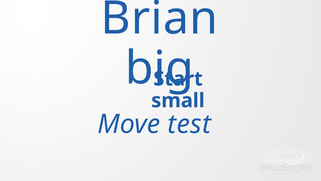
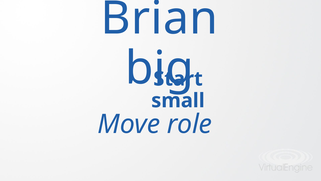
test: test -> role (189, 124)
